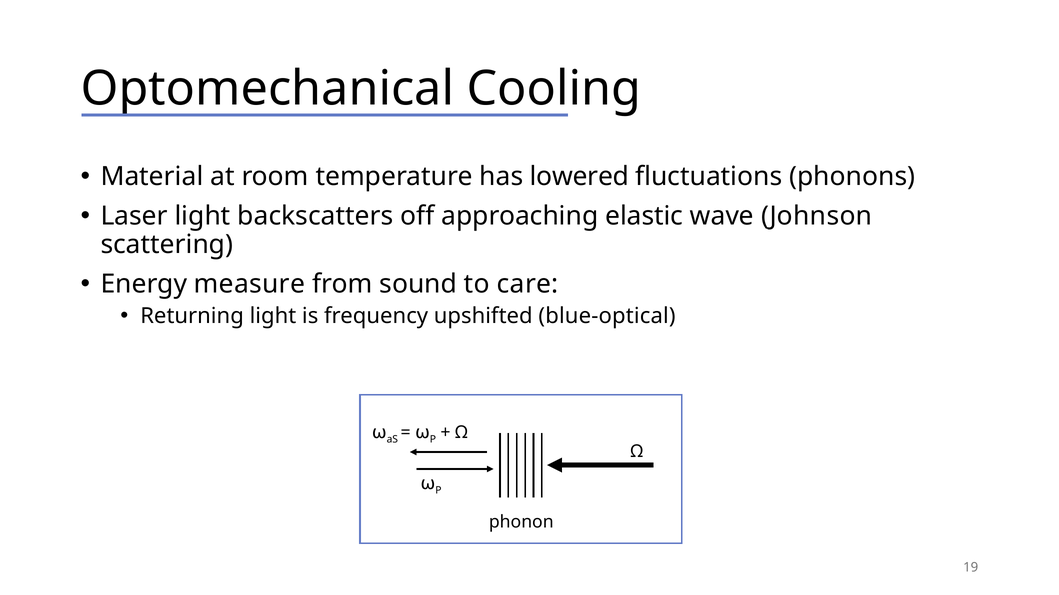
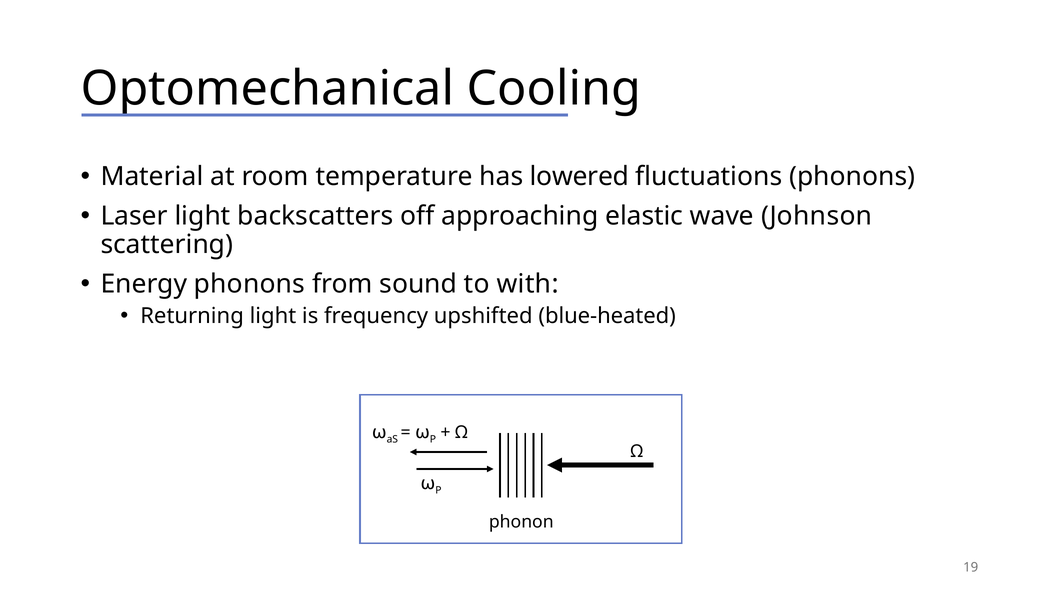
Energy measure: measure -> phonons (250, 285)
care: care -> with (528, 285)
blue-optical: blue-optical -> blue-heated (607, 316)
